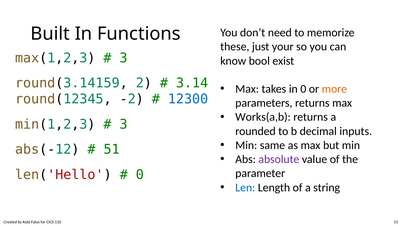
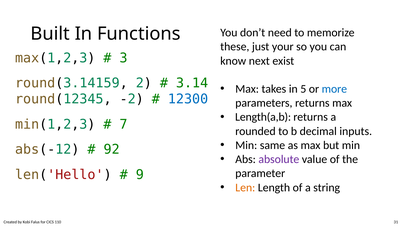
bool: bool -> next (259, 61)
in 0: 0 -> 5 (303, 89)
more colour: orange -> blue (334, 89)
Works(a,b: Works(a,b -> Length(a,b (263, 117)
3: 3 -> 7 (124, 124)
51: 51 -> 92 (112, 149)
0: 0 -> 9 (140, 174)
Len colour: blue -> orange (245, 187)
